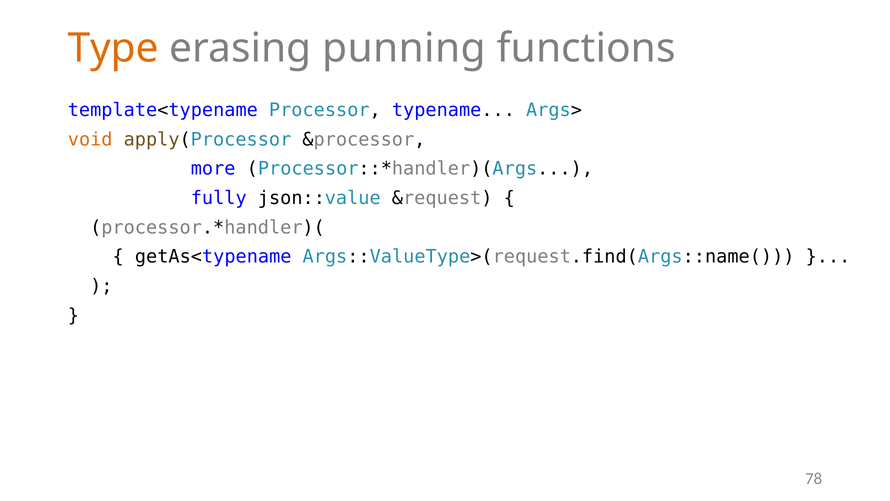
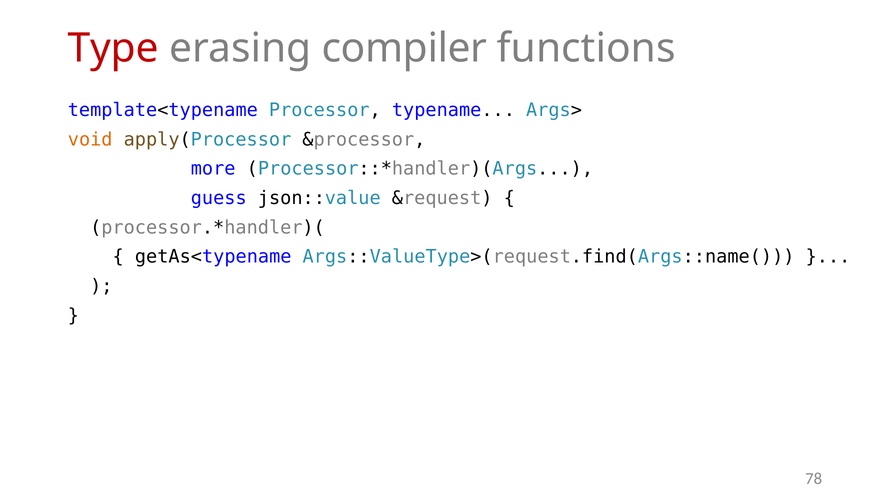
Type colour: orange -> red (113, 48)
punning: punning -> compiler (404, 48)
fully: fully -> guess (219, 198)
